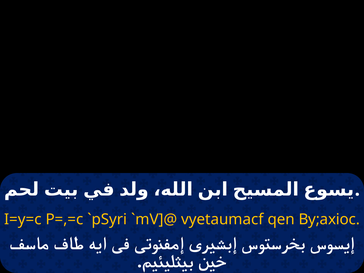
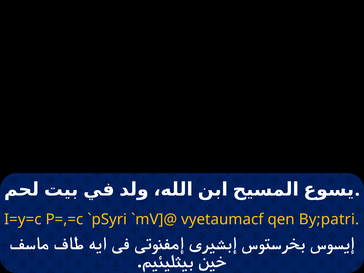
By;axioc: By;axioc -> By;patri (329, 219)
